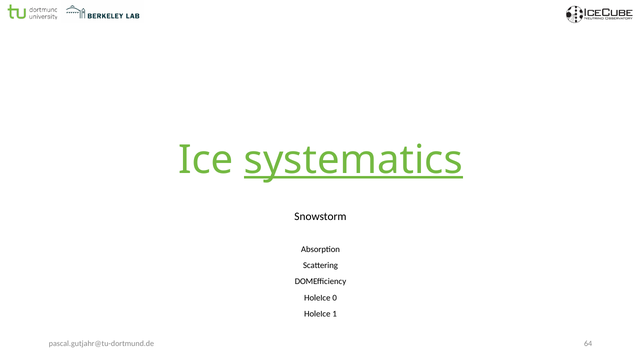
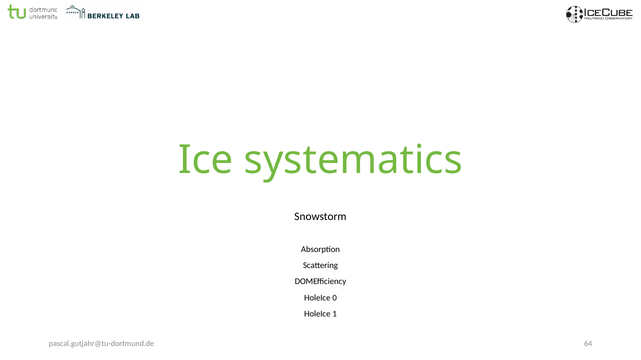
systematics underline: present -> none (353, 160)
